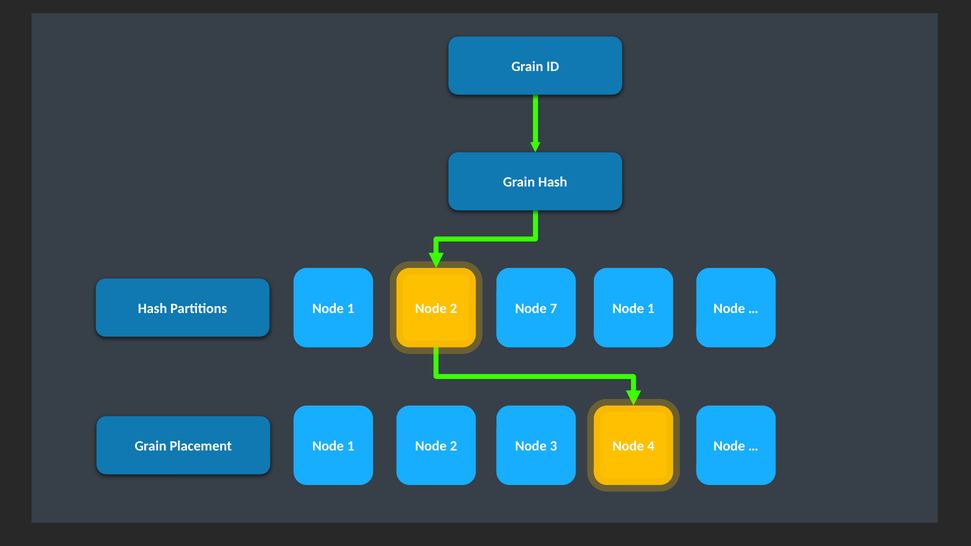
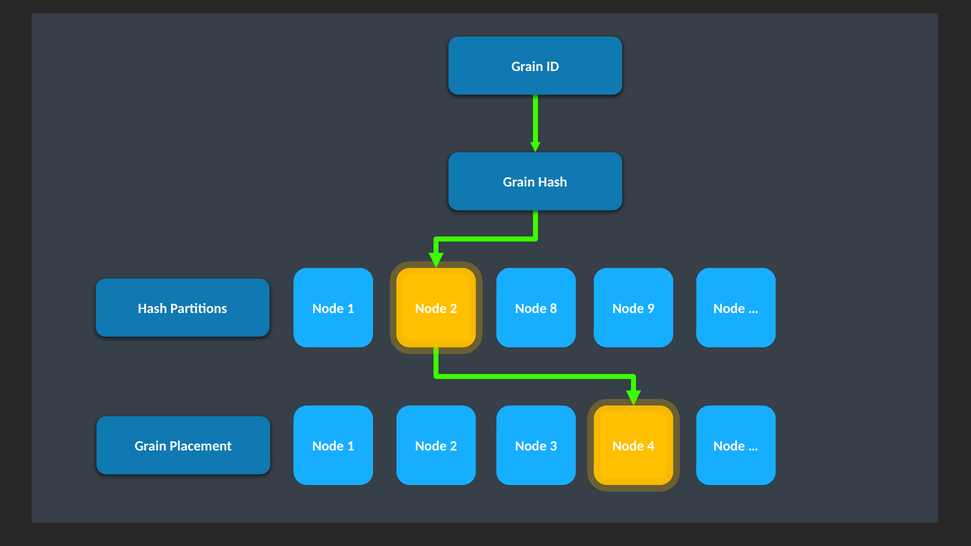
7: 7 -> 8 (553, 309)
1: 1 -> 9 (651, 309)
